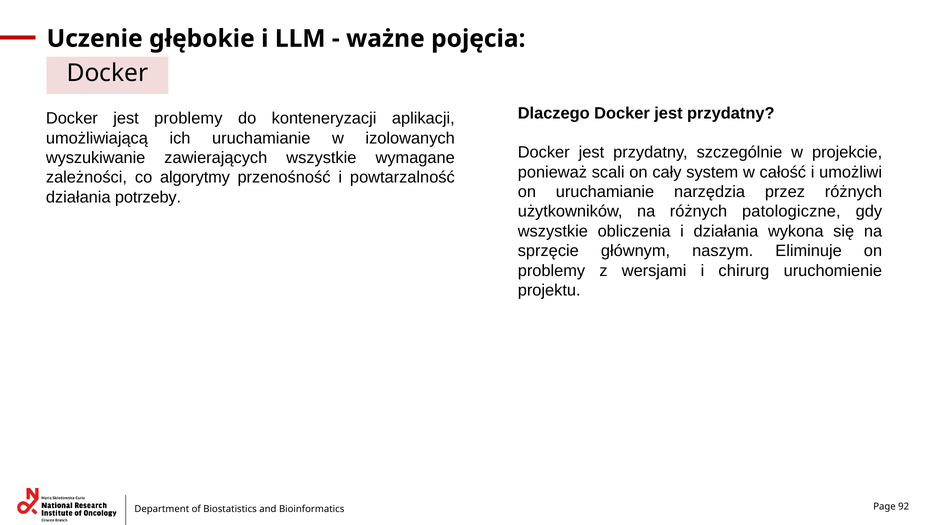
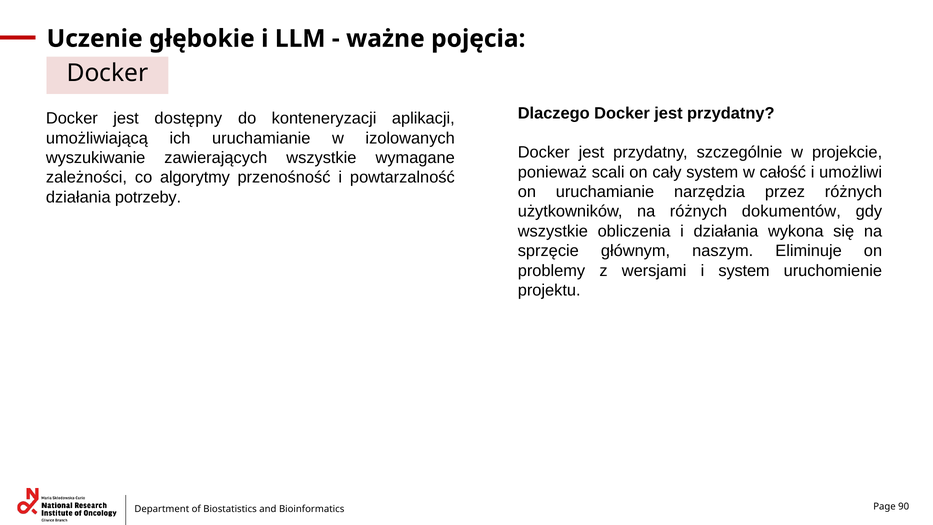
jest problemy: problemy -> dostępny (188, 118)
patologiczne: patologiczne -> dokumentów (791, 211)
i chirurg: chirurg -> system (744, 270)
92: 92 -> 90 (904, 506)
